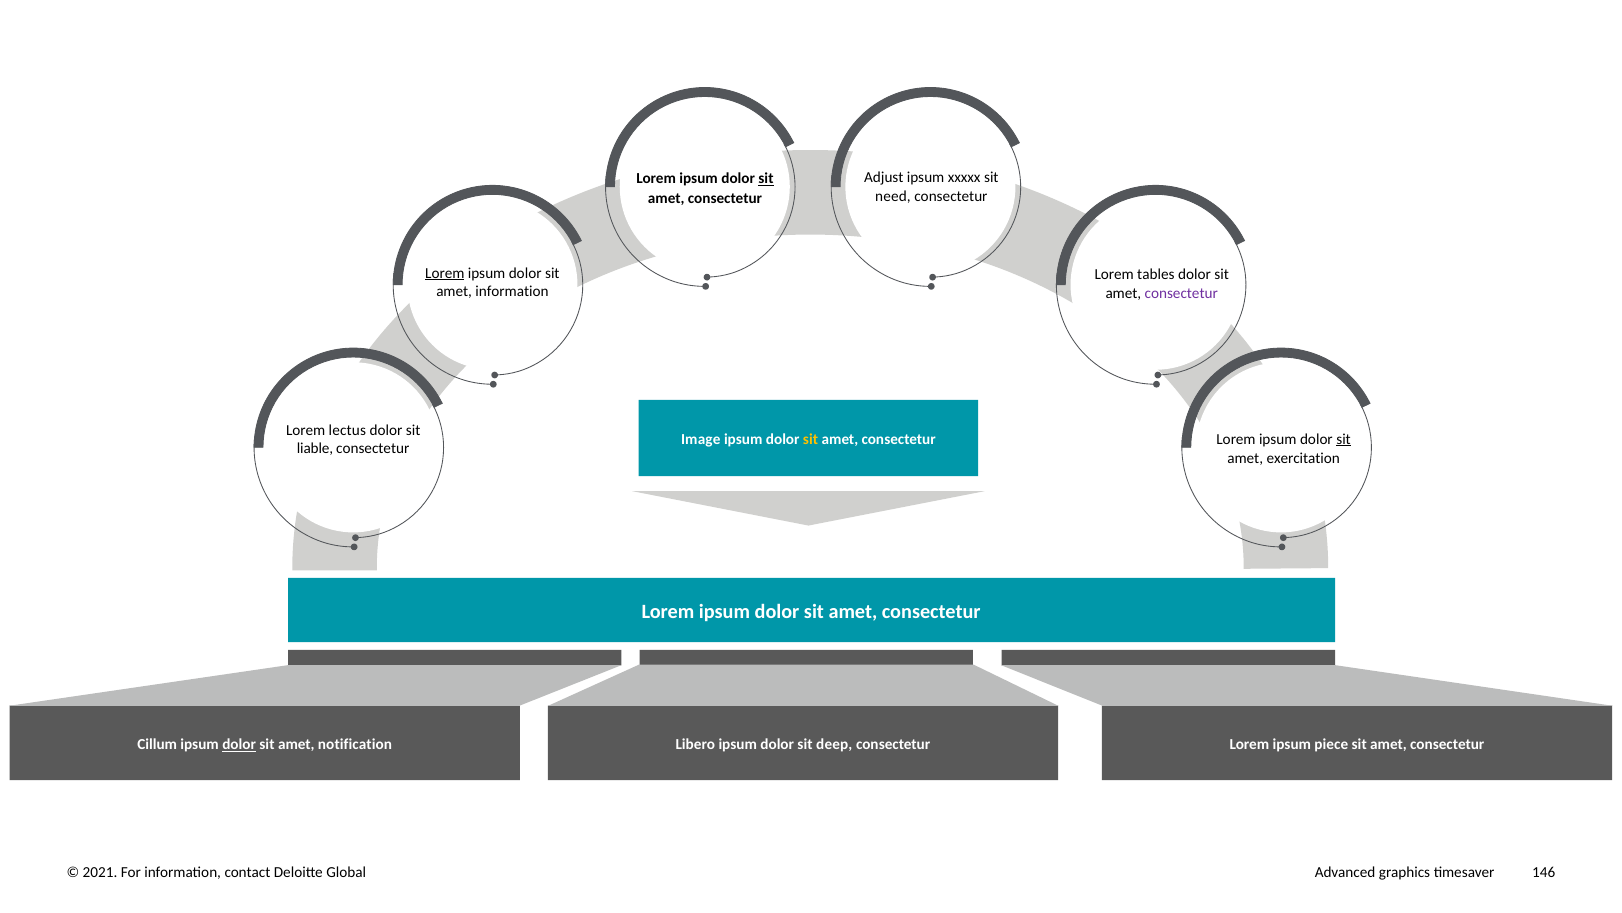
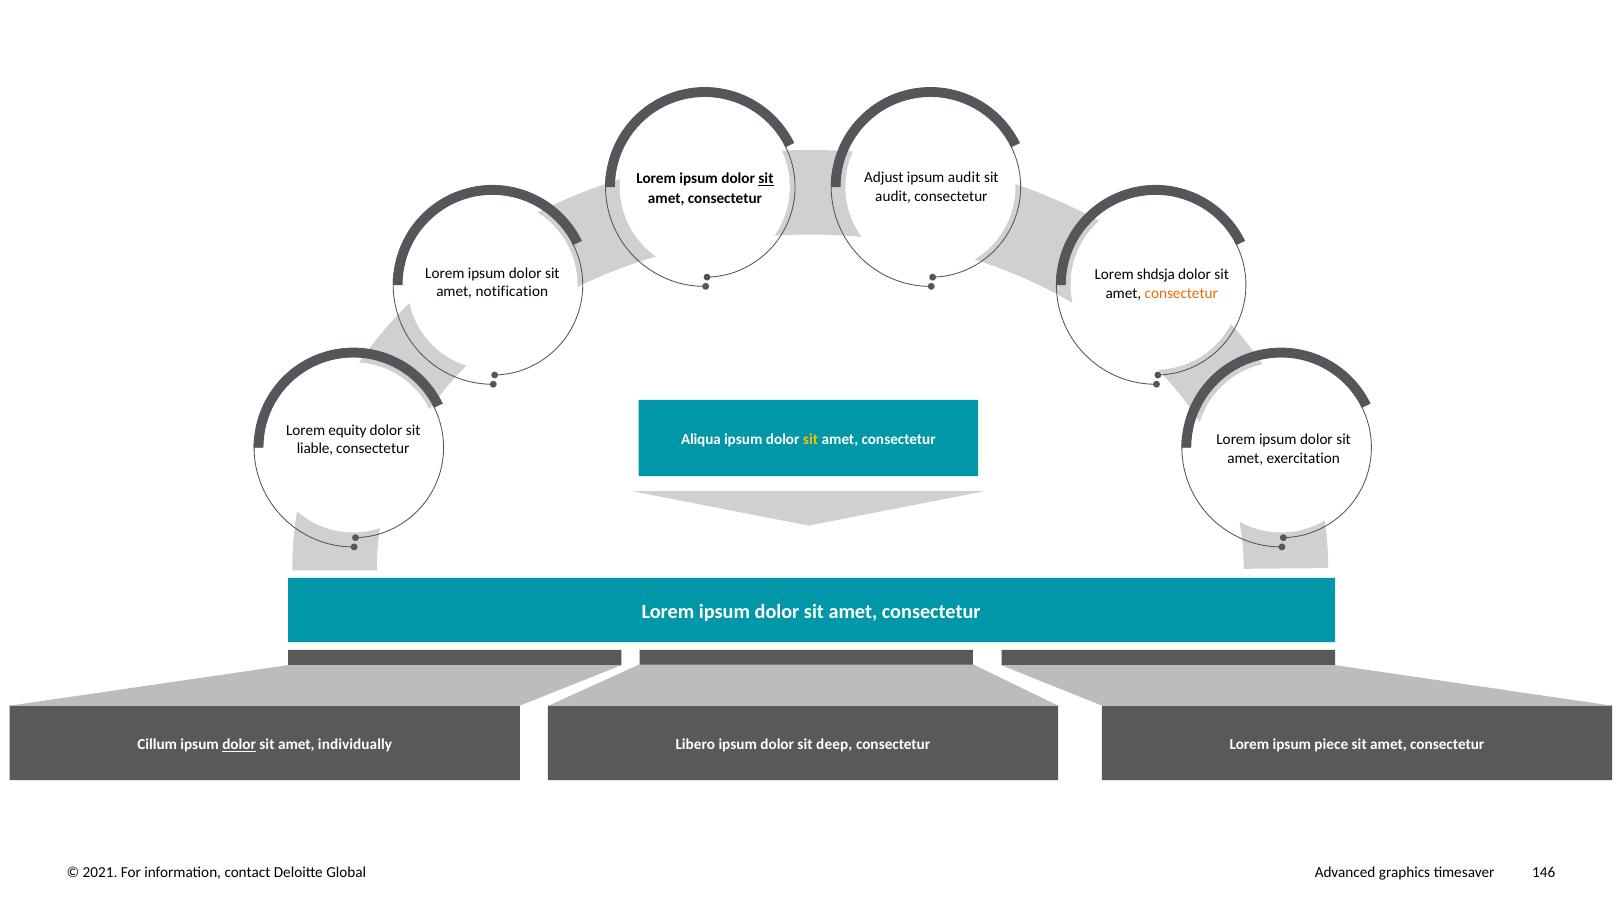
ipsum xxxxx: xxxxx -> audit (964, 178)
need: need -> audit (893, 196)
Lorem underline: present -> none (445, 273)
tables: tables -> shdsja (1156, 274)
amet information: information -> notification (512, 291)
consectetur colour: purple -> orange (1181, 293)
lectus: lectus -> equity (348, 430)
sit underline: present -> none (1344, 439)
Image: Image -> Aliqua (701, 439)
notification: notification -> individually (355, 744)
